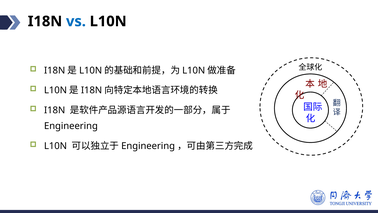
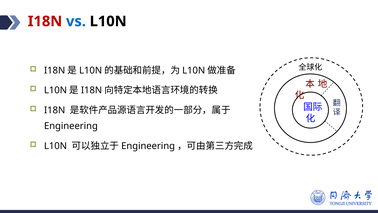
I18N colour: black -> red (45, 21)
